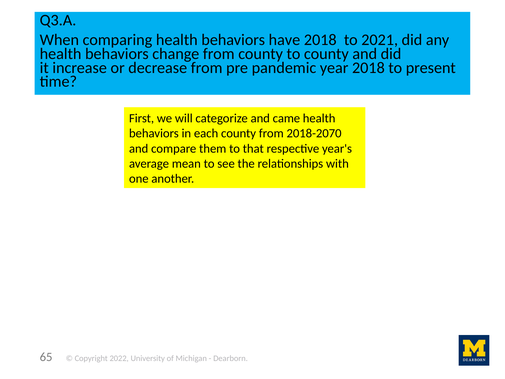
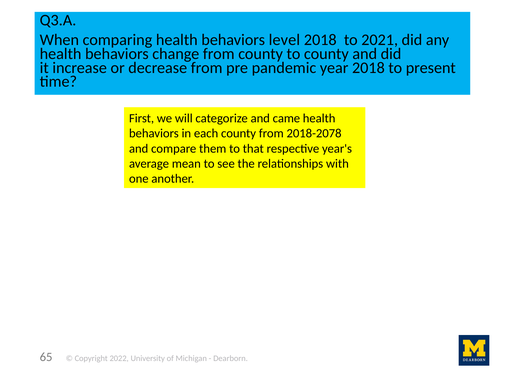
have: have -> level (284, 40)
2018-2070: 2018-2070 -> 2018-2078 (314, 133)
